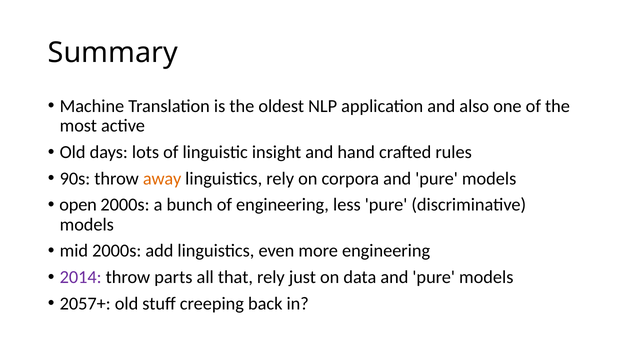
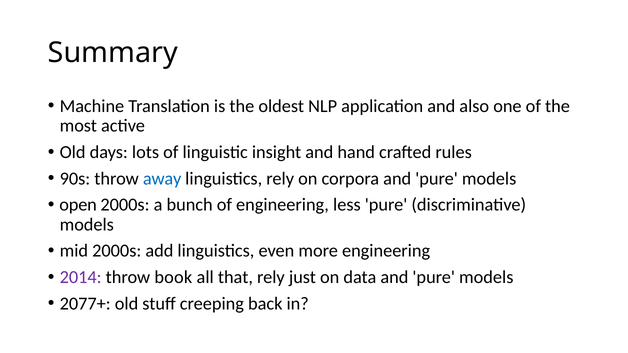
away colour: orange -> blue (162, 179)
parts: parts -> book (173, 277)
2057+: 2057+ -> 2077+ (85, 304)
